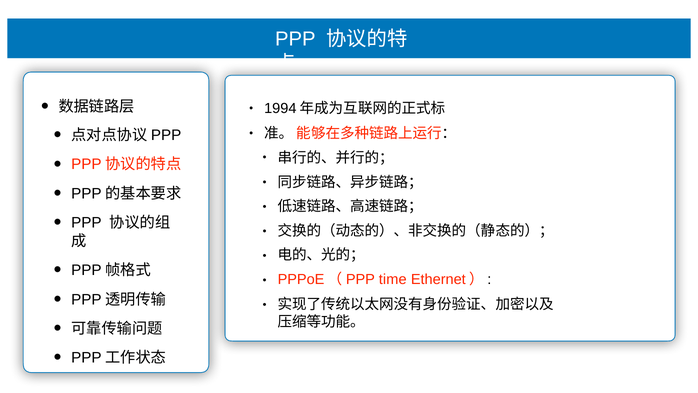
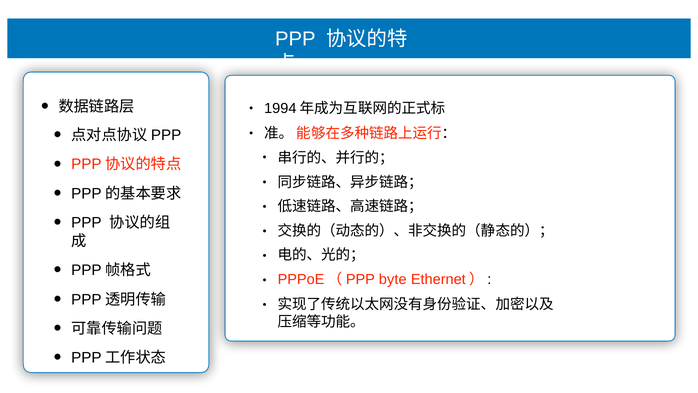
time: time -> byte (393, 279)
